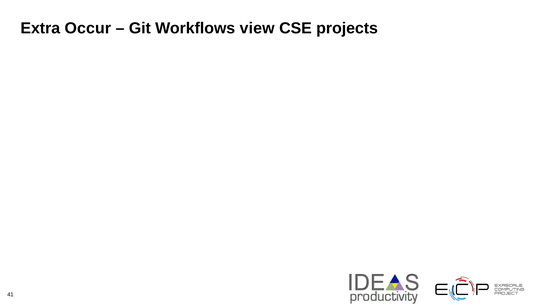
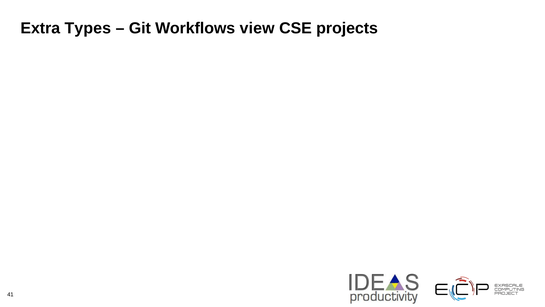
Occur: Occur -> Types (88, 28)
